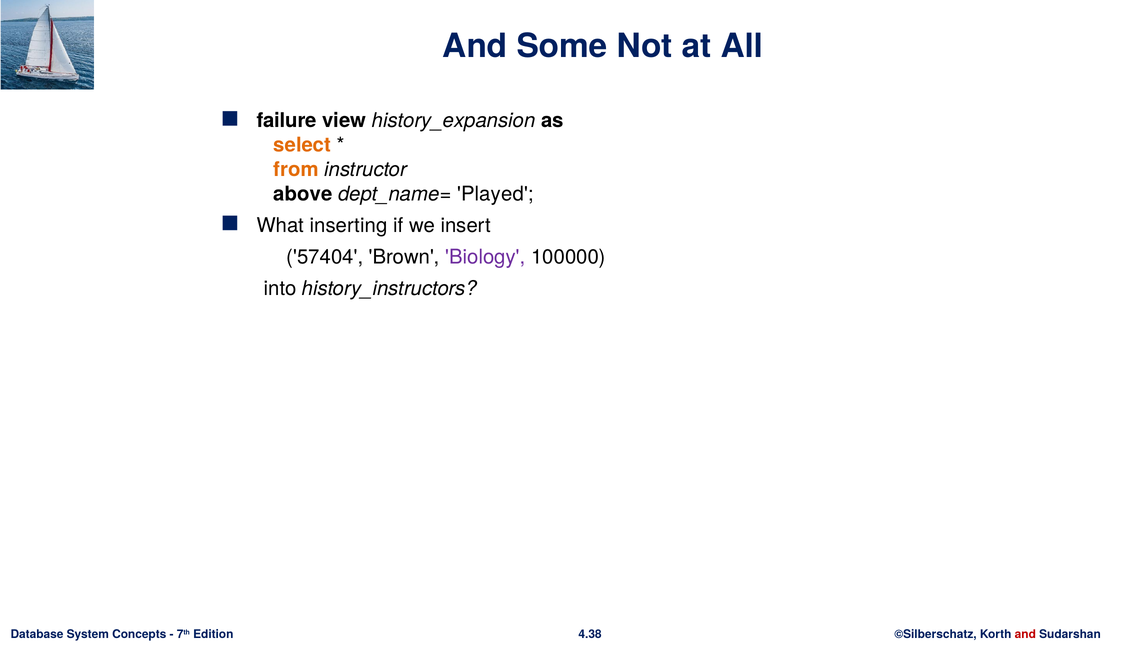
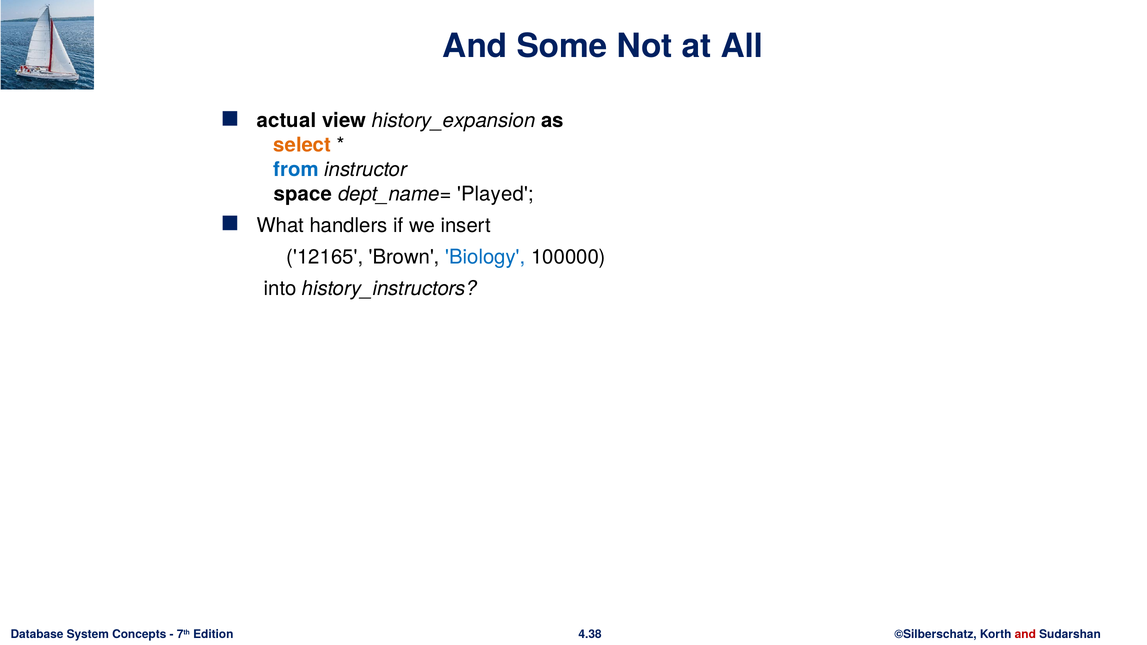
failure: failure -> actual (286, 121)
from colour: orange -> blue (296, 170)
above: above -> space (303, 194)
inserting: inserting -> handlers (349, 225)
57404: 57404 -> 12165 (325, 257)
Biology colour: purple -> blue (485, 257)
